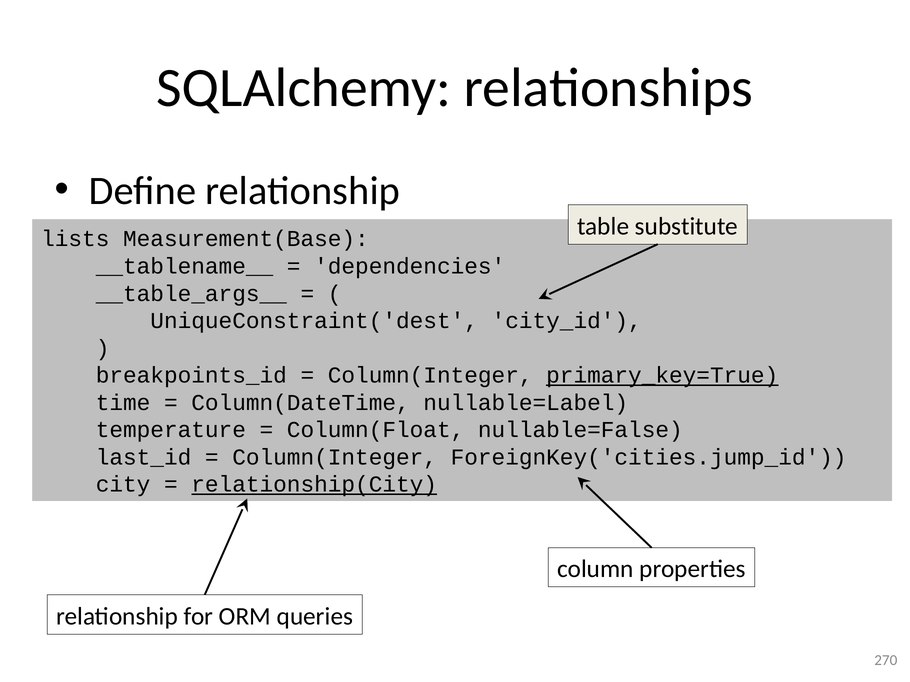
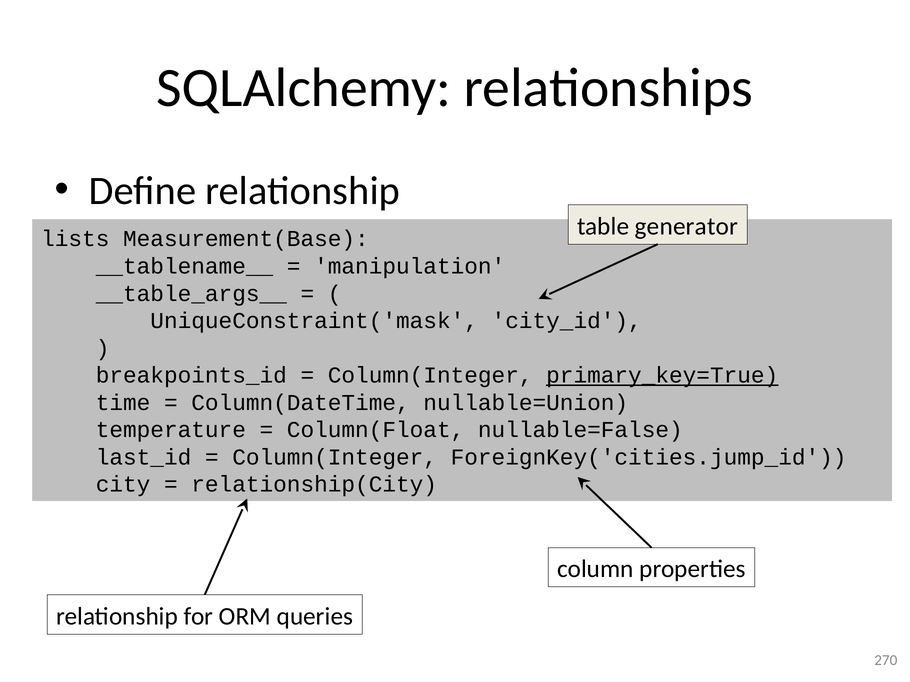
substitute: substitute -> generator (686, 227)
dependencies: dependencies -> manipulation (410, 266)
UniqueConstraint('dest: UniqueConstraint('dest -> UniqueConstraint('mask (314, 321)
nullable=Label: nullable=Label -> nullable=Union (526, 403)
relationship(City underline: present -> none (314, 485)
